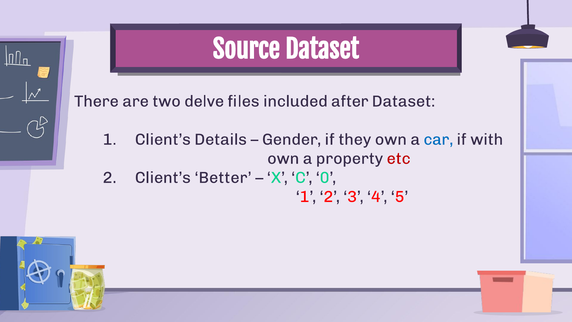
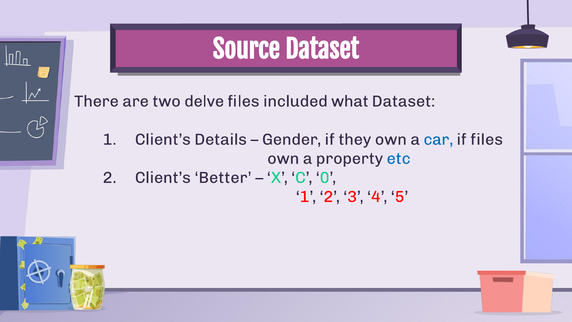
after: after -> what (350, 101)
if with: with -> files (487, 139)
etc colour: red -> blue (399, 158)
